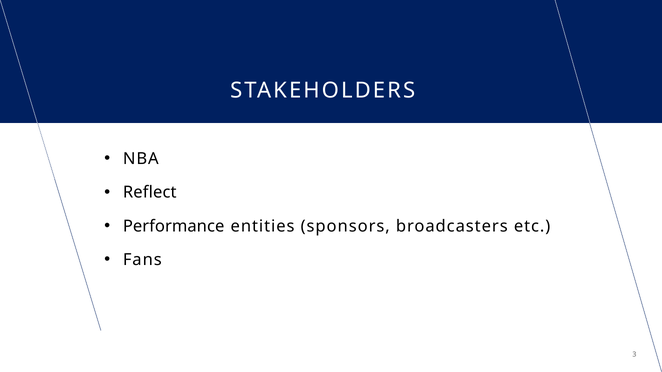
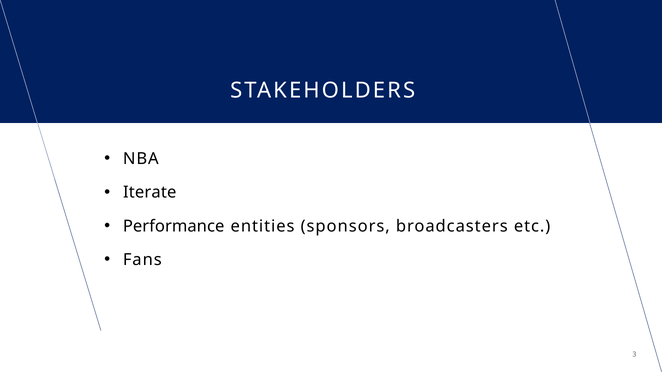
Reflect: Reflect -> Iterate (150, 193)
